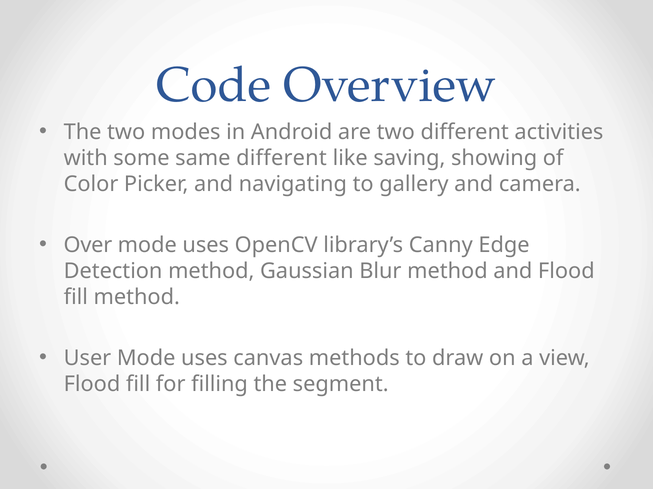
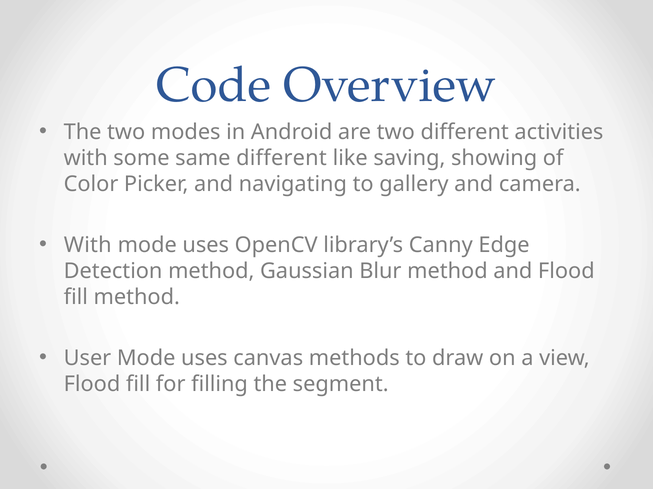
Over: Over -> With (88, 245)
